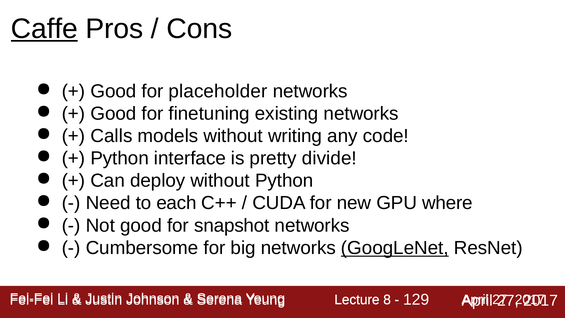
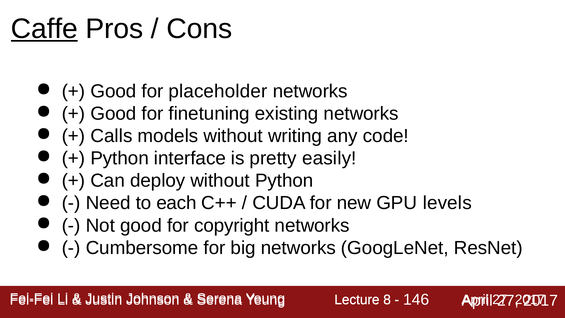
divide: divide -> easily (329, 158)
where: where -> levels (447, 203)
snapshot: snapshot -> copyright (232, 225)
GoogLeNet underline: present -> none (395, 248)
129: 129 -> 146 (416, 299)
